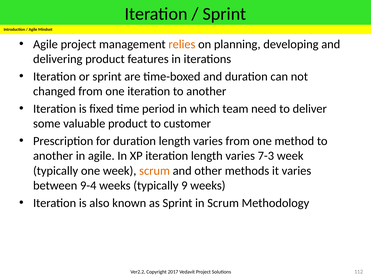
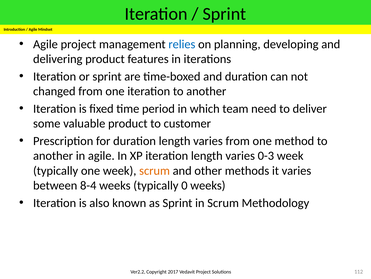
relies colour: orange -> blue (182, 44)
7-3: 7-3 -> 0-3 (266, 155)
9-4: 9-4 -> 8-4 (88, 185)
9: 9 -> 0 (184, 185)
